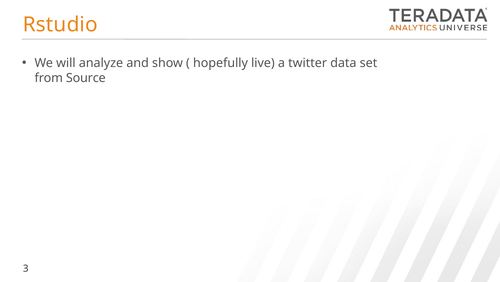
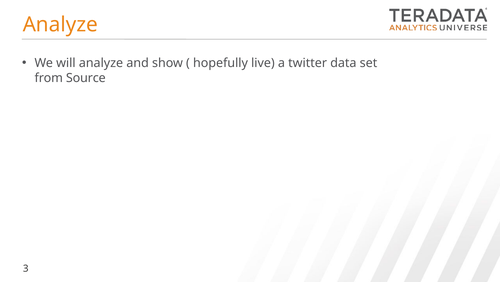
Rstudio: Rstudio -> Analyze (60, 25)
